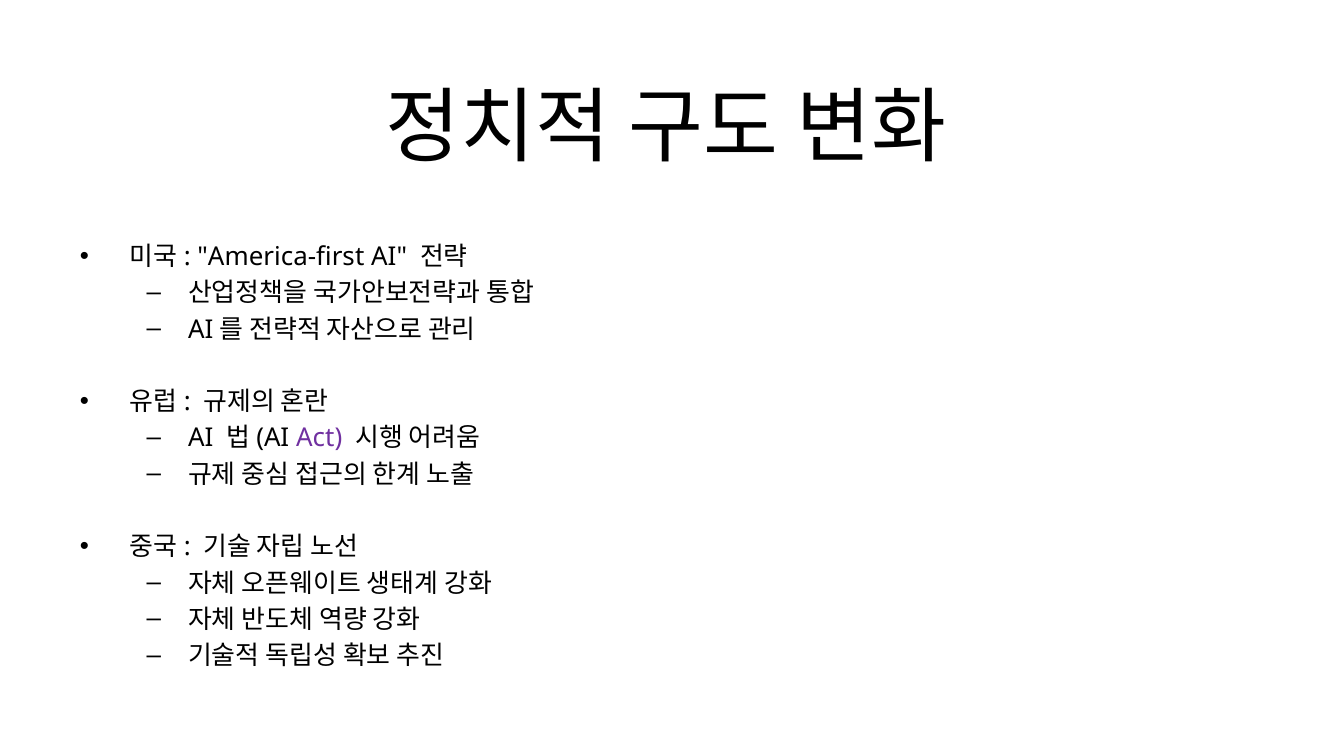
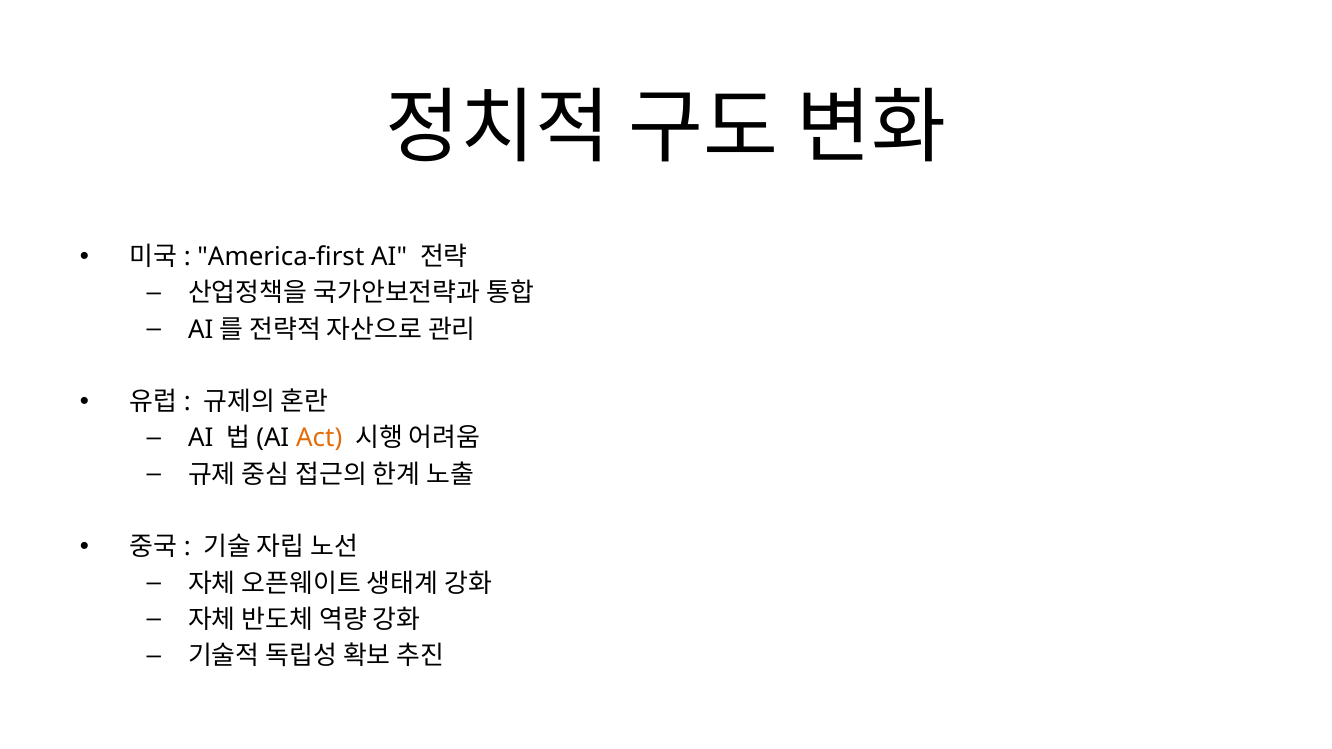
Act colour: purple -> orange (319, 439)
